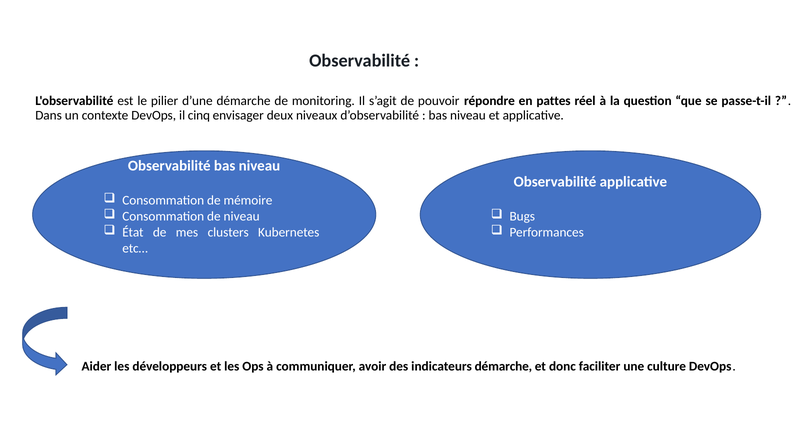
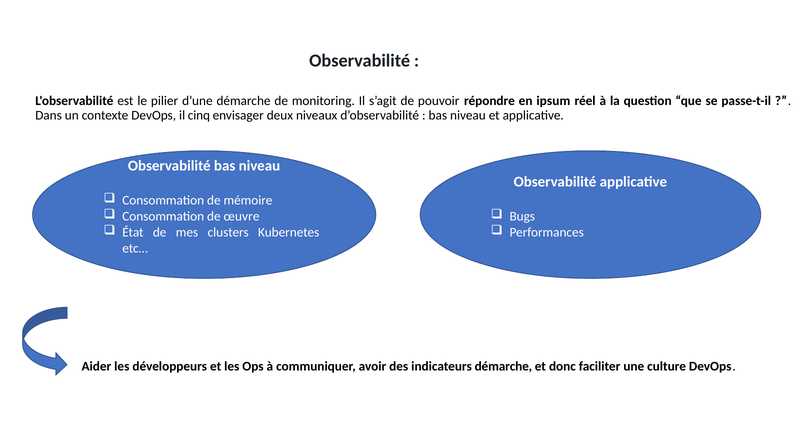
pattes: pattes -> ipsum (553, 101)
de niveau: niveau -> œuvre (242, 217)
